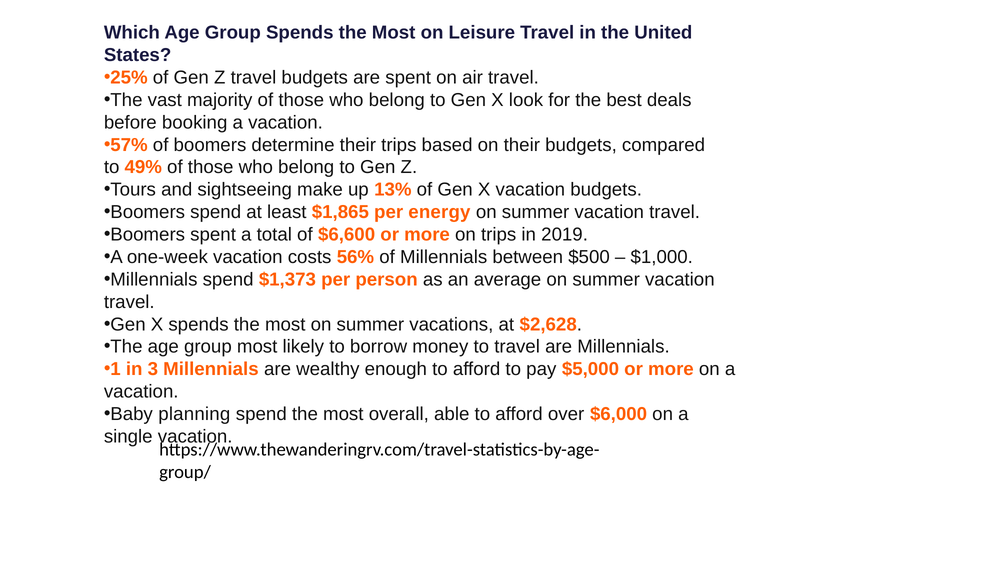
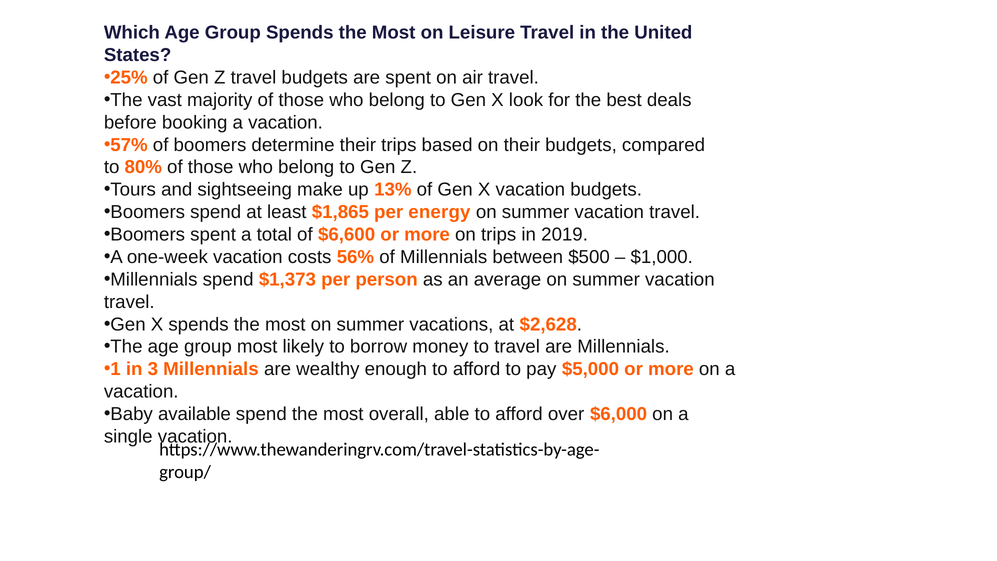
49%: 49% -> 80% (143, 167)
planning: planning -> available (194, 414)
